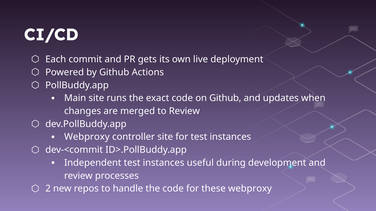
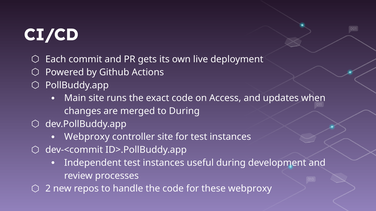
on Github: Github -> Access (225, 98)
to Review: Review -> During (184, 111)
